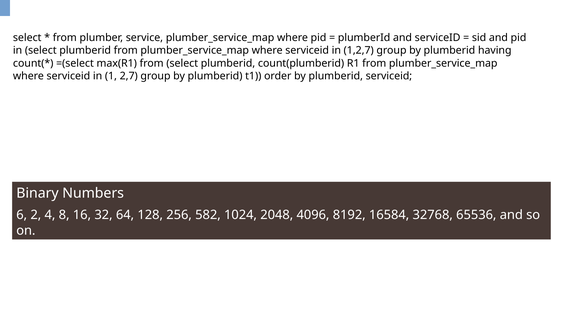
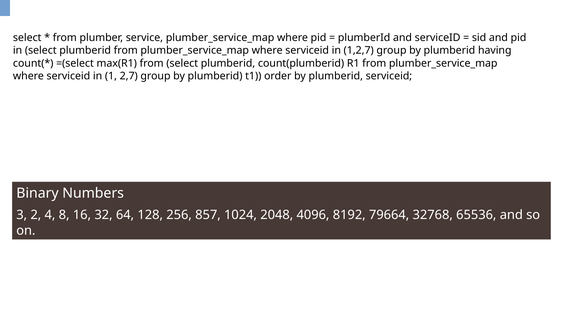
6: 6 -> 3 (22, 215)
582: 582 -> 857 (208, 215)
16584: 16584 -> 79664 (389, 215)
